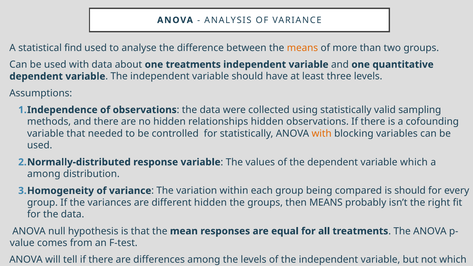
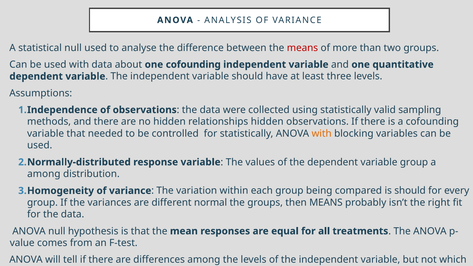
statistical find: find -> null (73, 48)
means colour: orange -> red (302, 48)
one treatments: treatments -> cofounding (193, 65)
variable which: which -> group (414, 162)
different hidden: hidden -> normal (211, 203)
